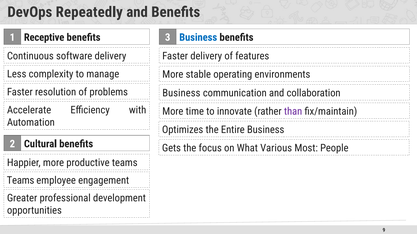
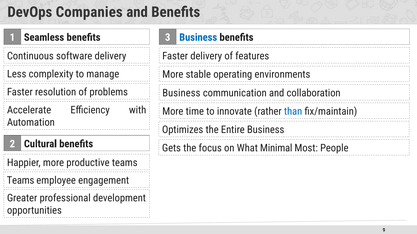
Repeatedly: Repeatedly -> Companies (89, 12)
Receptive: Receptive -> Seamless (44, 37)
than colour: purple -> blue (293, 112)
Various: Various -> Minimal (276, 148)
